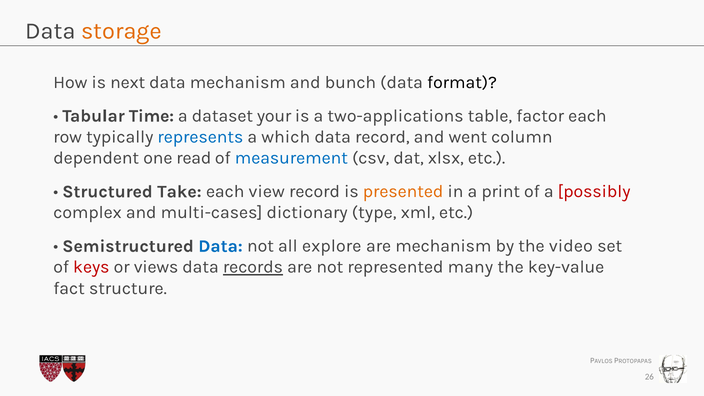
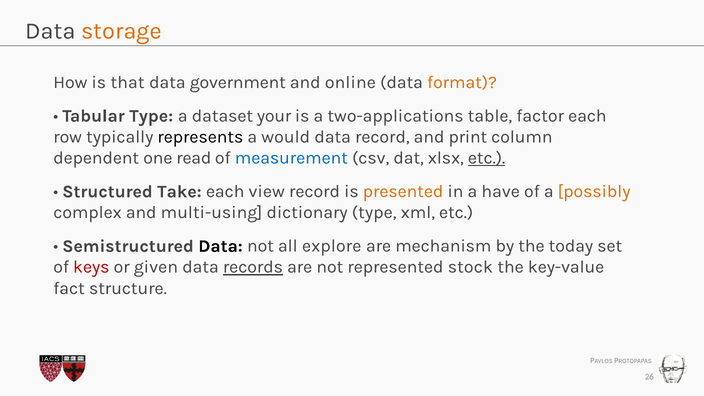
next: next -> that (128, 82)
data mechanism: mechanism -> government (238, 82)
bunch: bunch -> online (350, 82)
format colour: black -> orange (462, 82)
Tabular Time: Time -> Type (151, 116)
represents colour: blue -> black (200, 137)
which: which -> would (286, 137)
went: went -> print (468, 137)
etc underline: none -> present (487, 158)
print: print -> have (501, 192)
possibly colour: red -> orange (594, 192)
multi-cases: multi-cases -> multi-using (212, 213)
Data colour: blue -> black (220, 246)
video: video -> today (571, 246)
views: views -> given (156, 267)
many: many -> stock (470, 267)
